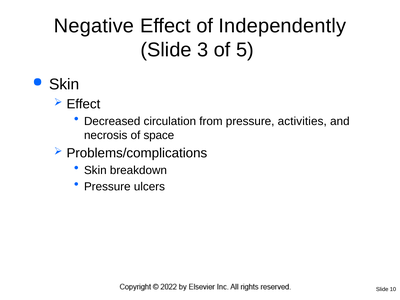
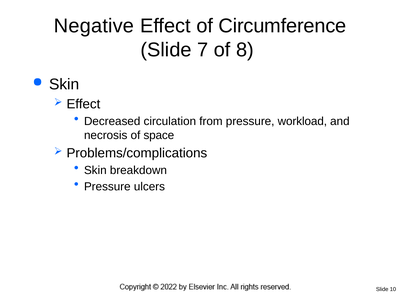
Independently: Independently -> Circumference (282, 26)
3: 3 -> 7 (203, 50)
5: 5 -> 8 (245, 50)
activities: activities -> workload (302, 121)
